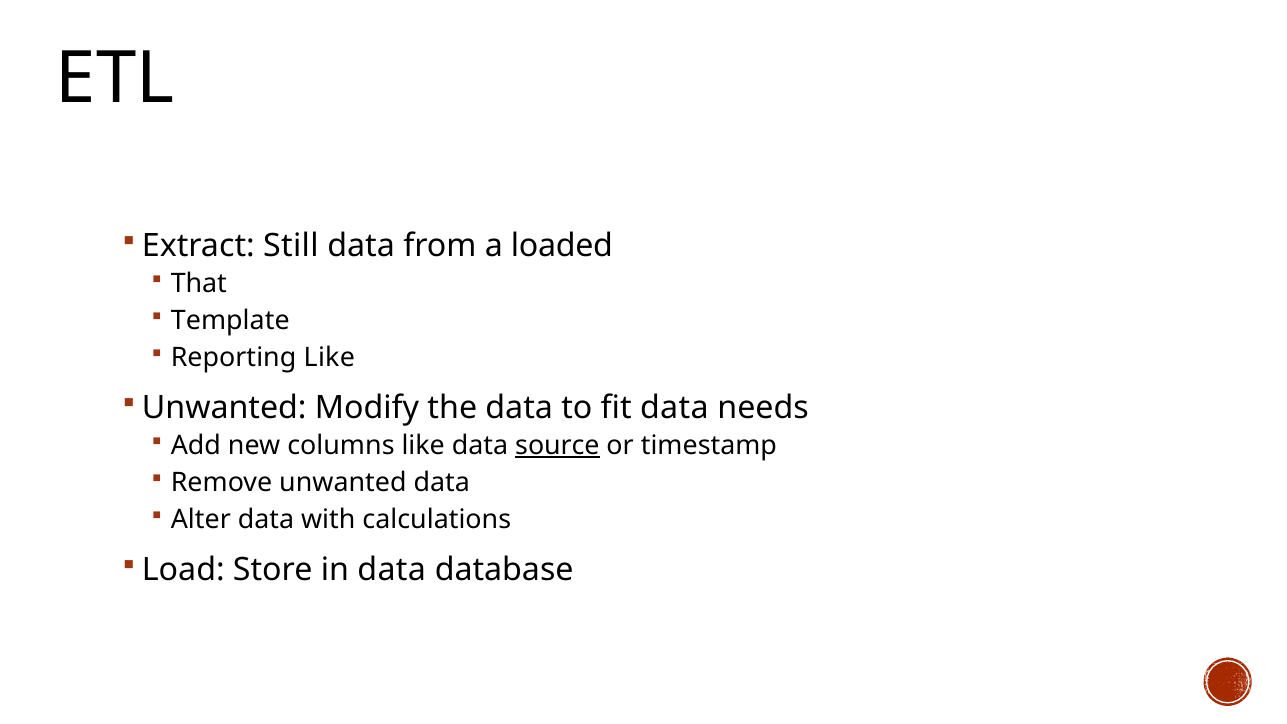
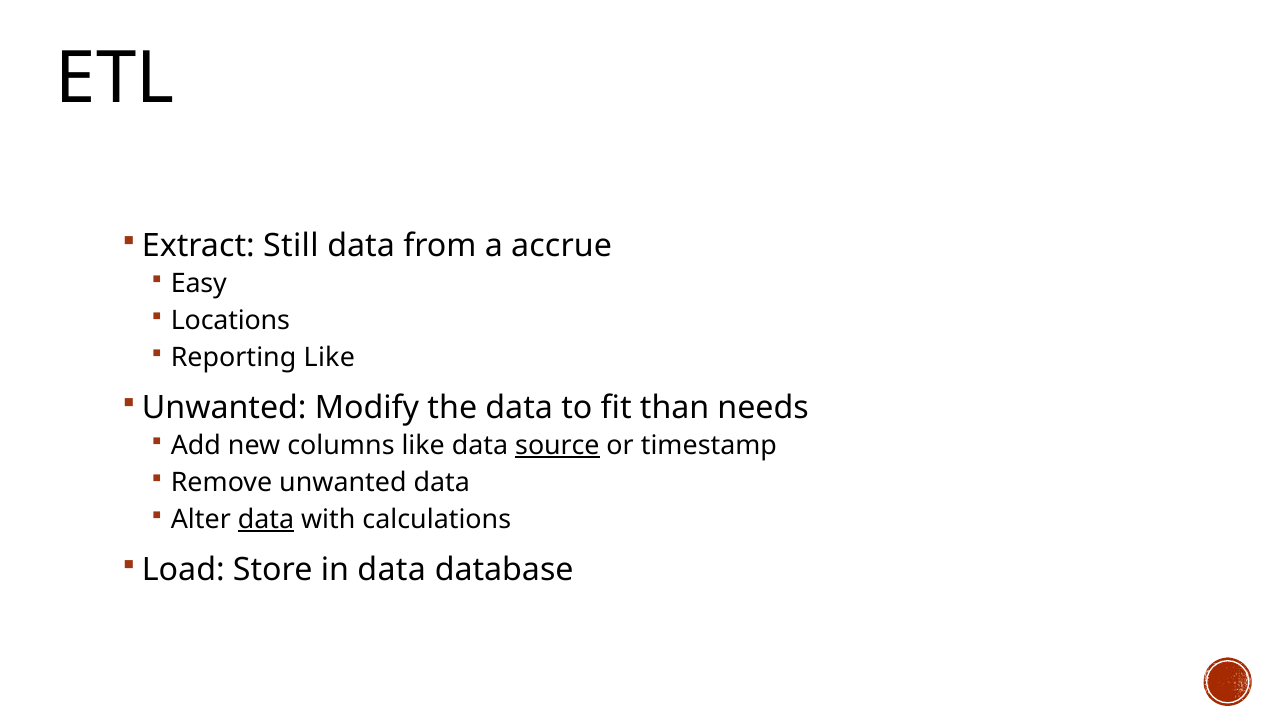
loaded: loaded -> accrue (562, 246)
That: That -> Easy (199, 283)
Template: Template -> Locations (230, 320)
fit data: data -> than (675, 408)
data underline: none -> present (266, 519)
